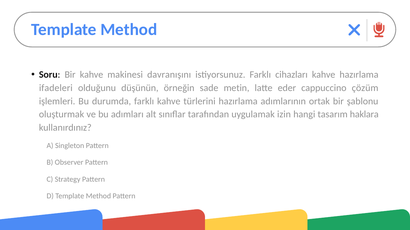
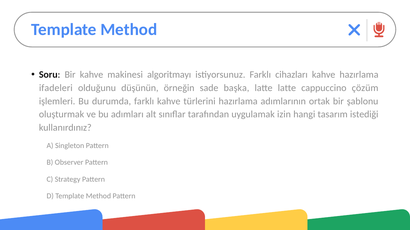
davranışını: davranışını -> algoritmayı (169, 75)
metin: metin -> başka (236, 88)
latte eder: eder -> latte (287, 88)
haklara: haklara -> istediği (364, 115)
